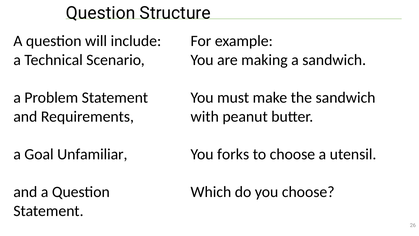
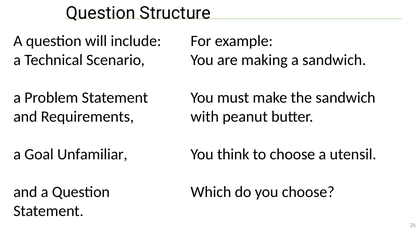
forks: forks -> think (233, 154)
